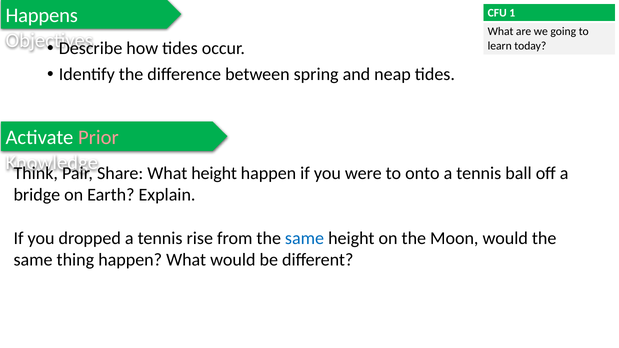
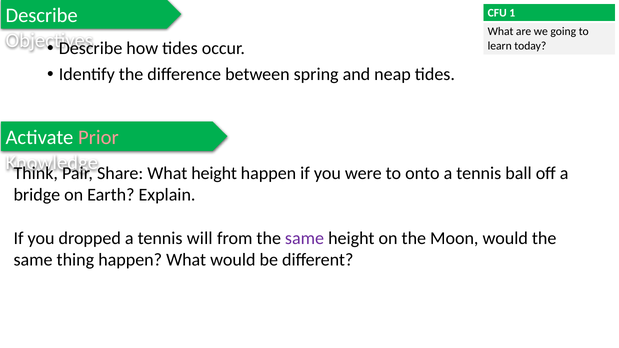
Happens: Happens -> Describe (42, 15)
rise: rise -> will (200, 238)
same colour: blue -> purple (305, 238)
